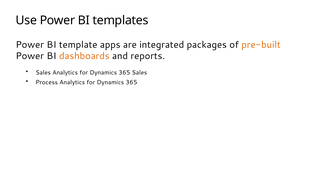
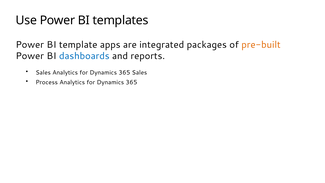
dashboards colour: orange -> blue (84, 56)
